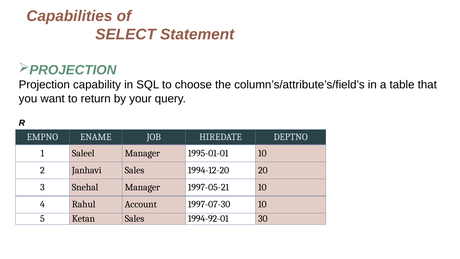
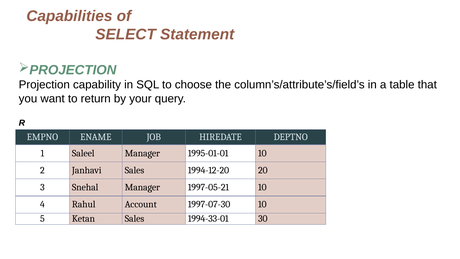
1994-92-01: 1994-92-01 -> 1994-33-01 (208, 219)
